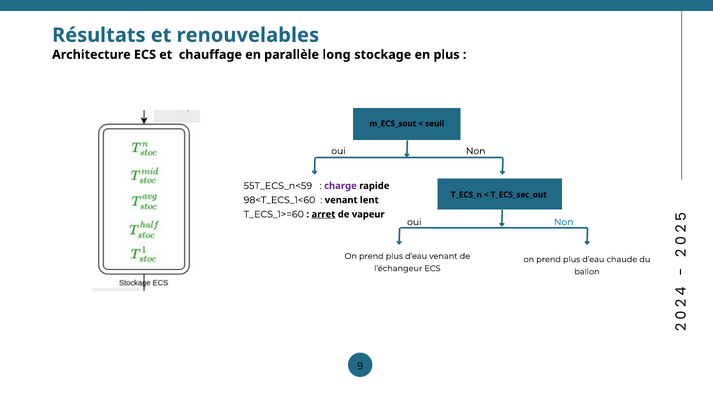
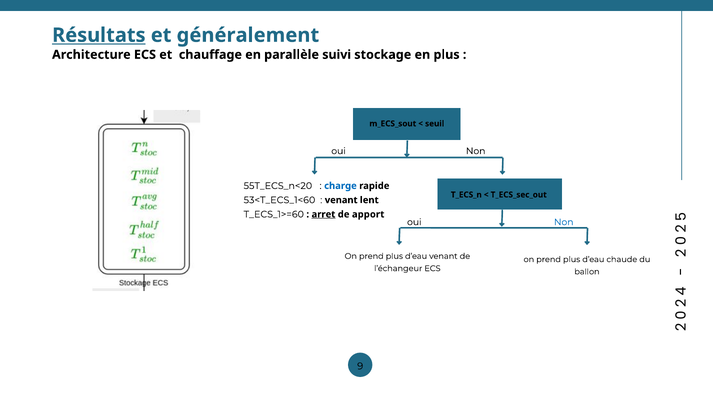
Résultats underline: none -> present (99, 35)
renouvelables: renouvelables -> généralement (248, 35)
long: long -> suivi (337, 55)
55T_ECS_n<59: 55T_ECS_n<59 -> 55T_ECS_n<20 (278, 186)
charge colour: purple -> blue (340, 186)
98<T_ECS_1<60: 98<T_ECS_1<60 -> 53<T_ECS_1<60 (279, 200)
vapeur: vapeur -> apport (368, 214)
